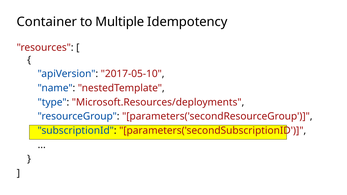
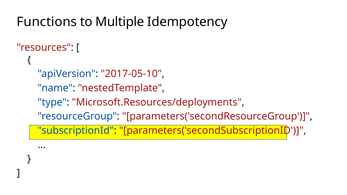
Container: Container -> Functions (47, 22)
